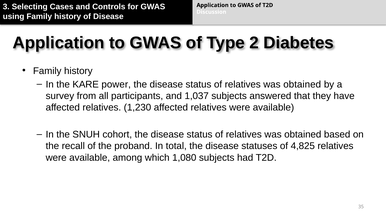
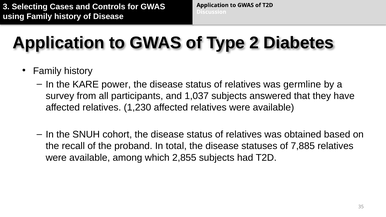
obtained: obtained -> germline (302, 84)
4,825: 4,825 -> 7,885 (303, 146)
1,080: 1,080 -> 2,855 (184, 158)
